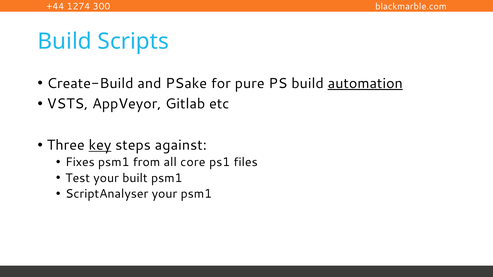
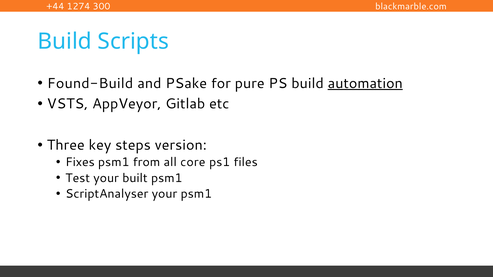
Create-Build: Create-Build -> Found-Build (90, 83)
key underline: present -> none (100, 145)
against: against -> version (181, 145)
